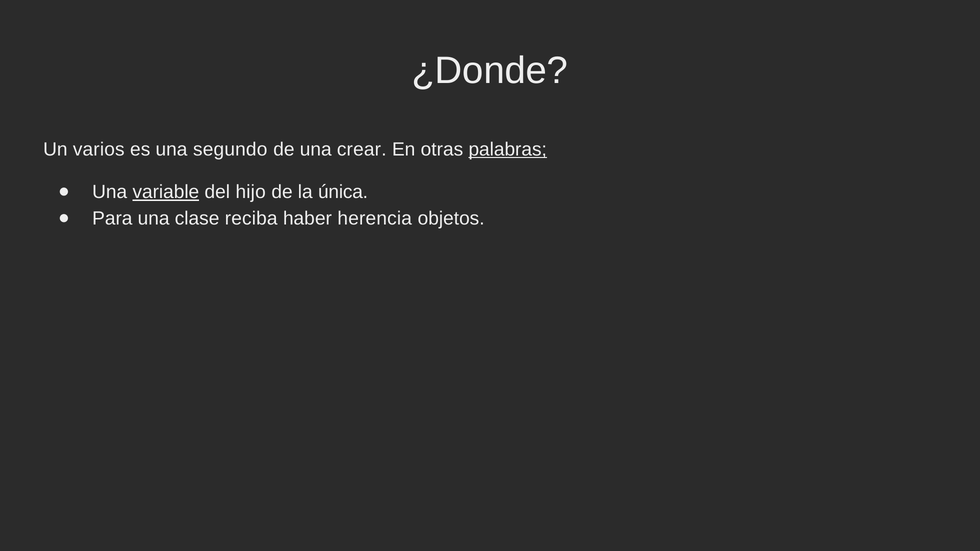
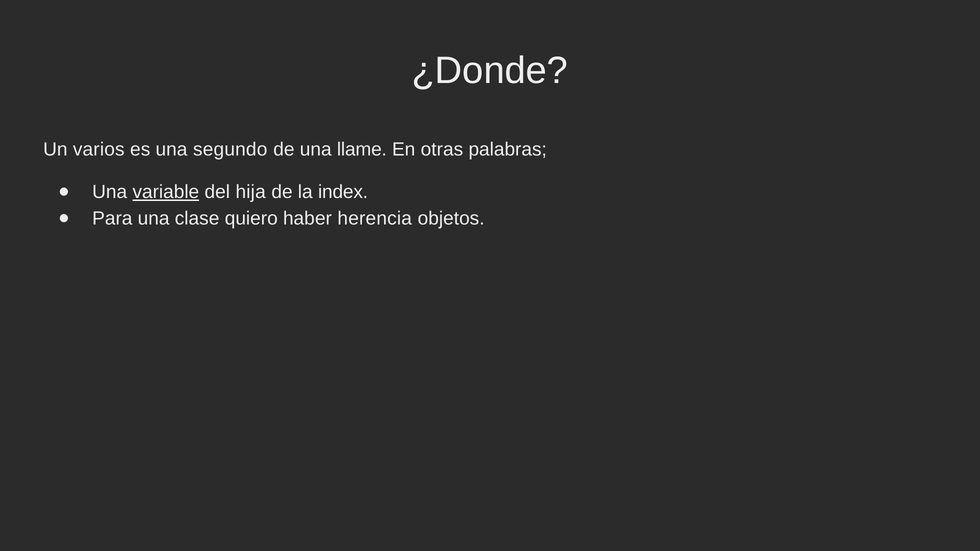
crear: crear -> llame (362, 150)
palabras underline: present -> none (508, 150)
hijo: hijo -> hija (251, 192)
única: única -> index (343, 192)
reciba: reciba -> quiero (251, 219)
